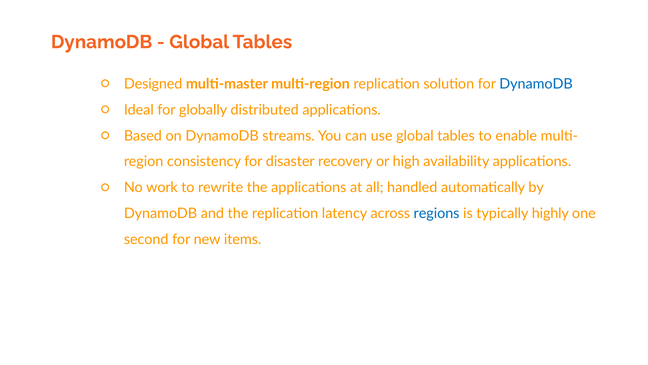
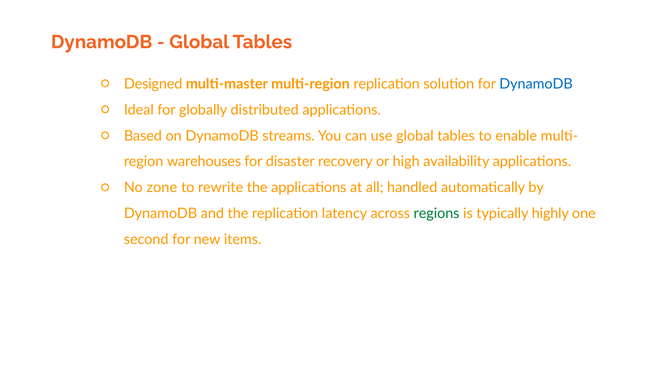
consistency: consistency -> warehouses (204, 161)
work: work -> zone (162, 187)
regions colour: blue -> green (437, 213)
